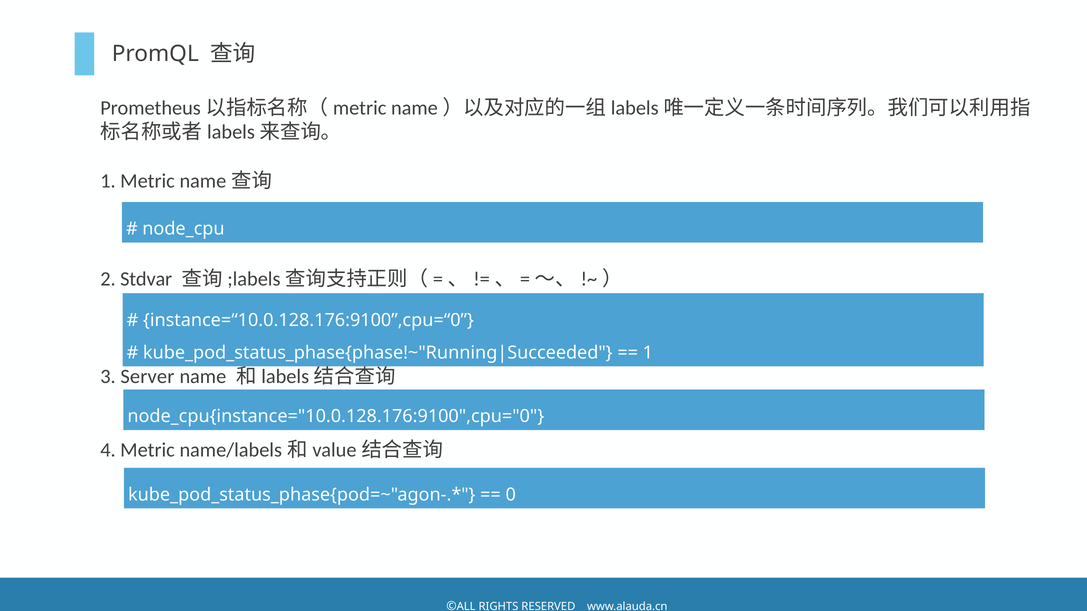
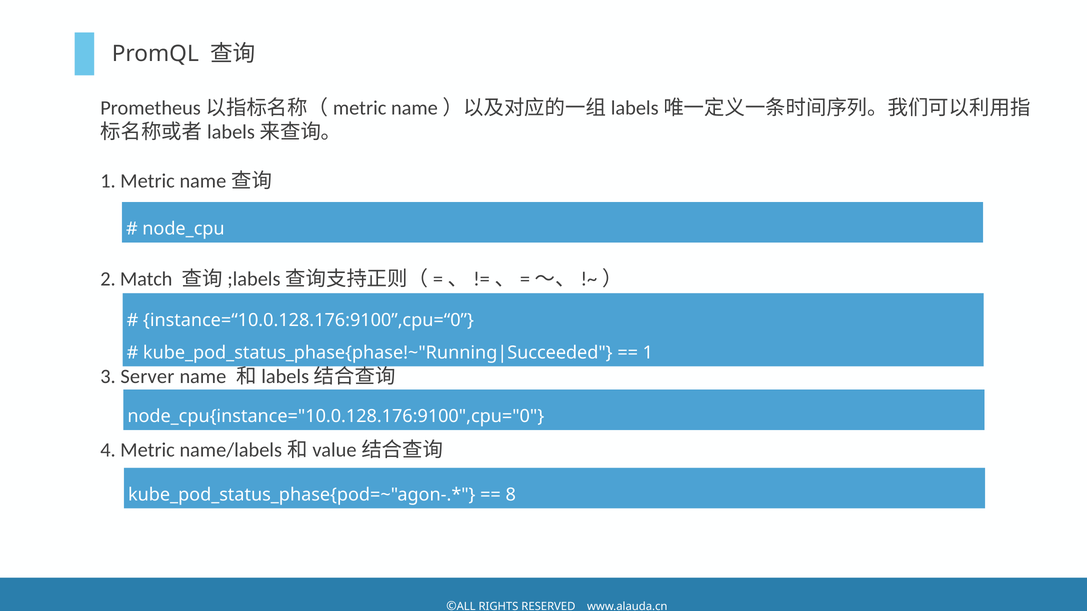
Stdvar: Stdvar -> Match (146, 279)
0: 0 -> 8 (511, 495)
